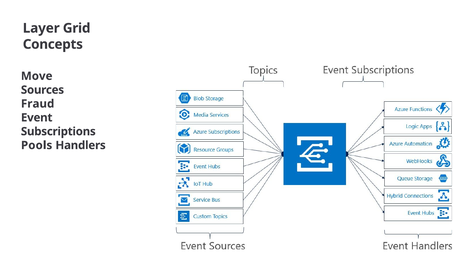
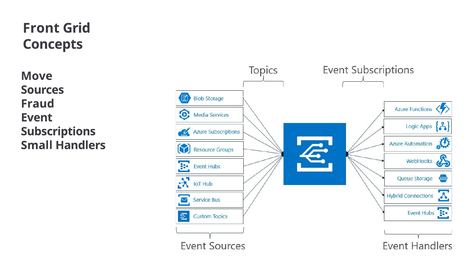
Layer: Layer -> Front (41, 28)
Pools: Pools -> Small (37, 145)
